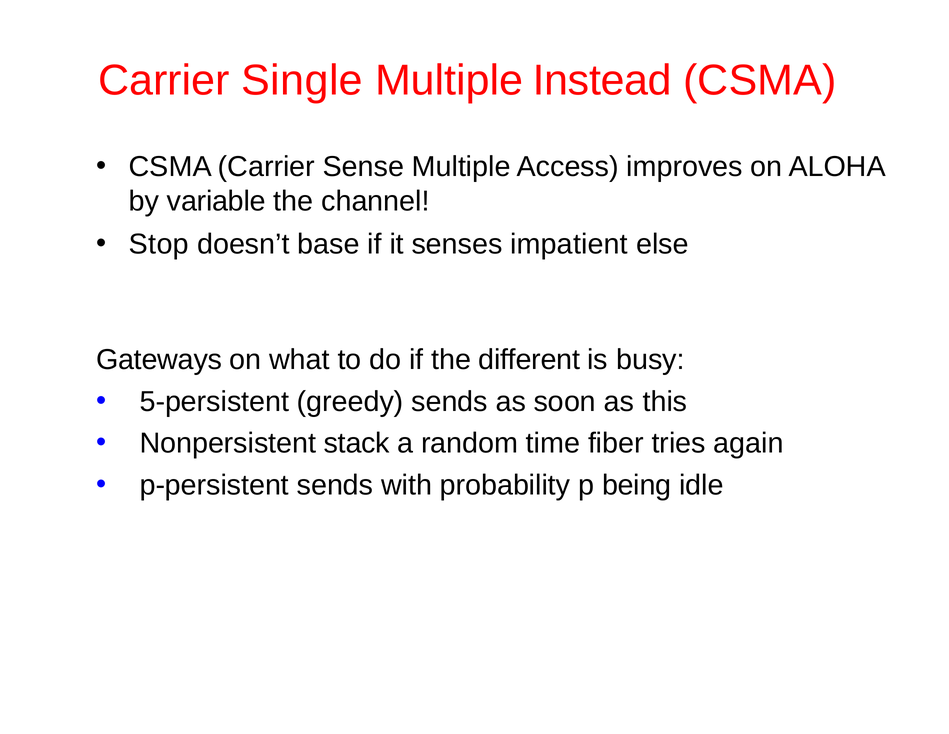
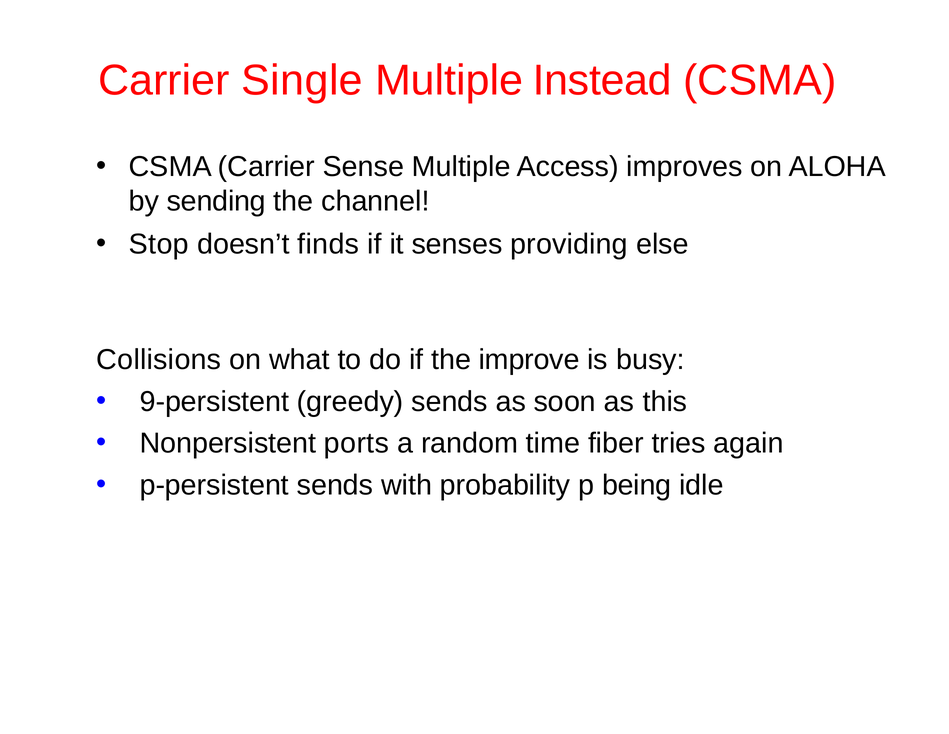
variable: variable -> sending (216, 201)
base: base -> finds (328, 244)
impatient: impatient -> providing (569, 244)
Gateways: Gateways -> Collisions (159, 360)
different: different -> improve (529, 360)
5-persistent: 5-persistent -> 9-persistent (214, 401)
stack: stack -> ports (356, 443)
